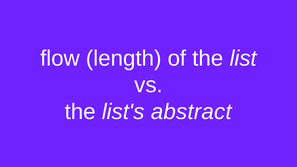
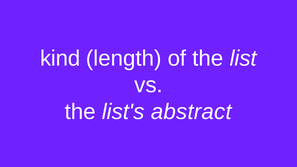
flow: flow -> kind (60, 58)
